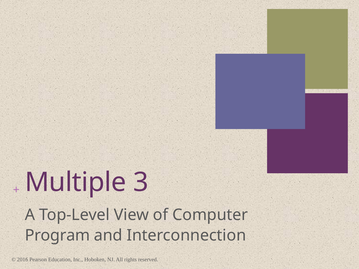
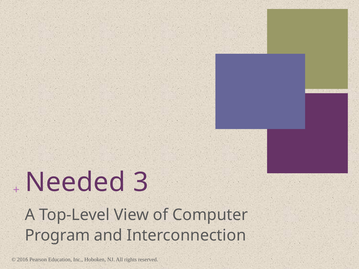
Multiple: Multiple -> Needed (75, 182)
